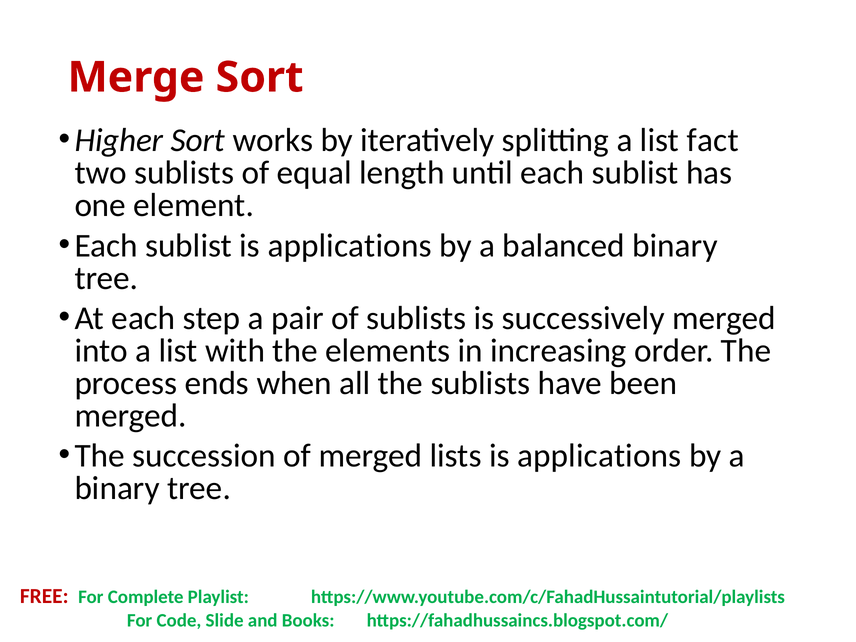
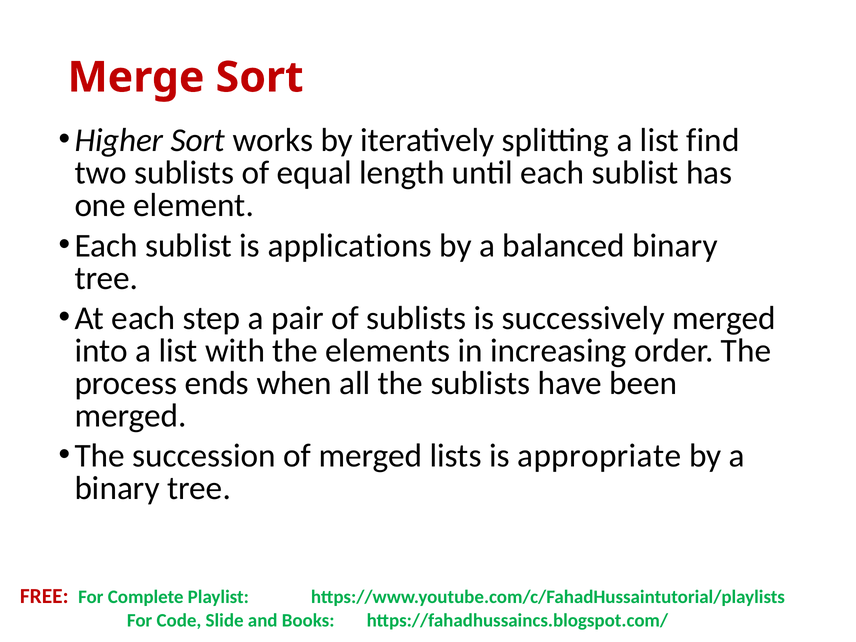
fact: fact -> find (713, 140)
lists is applications: applications -> appropriate (599, 456)
